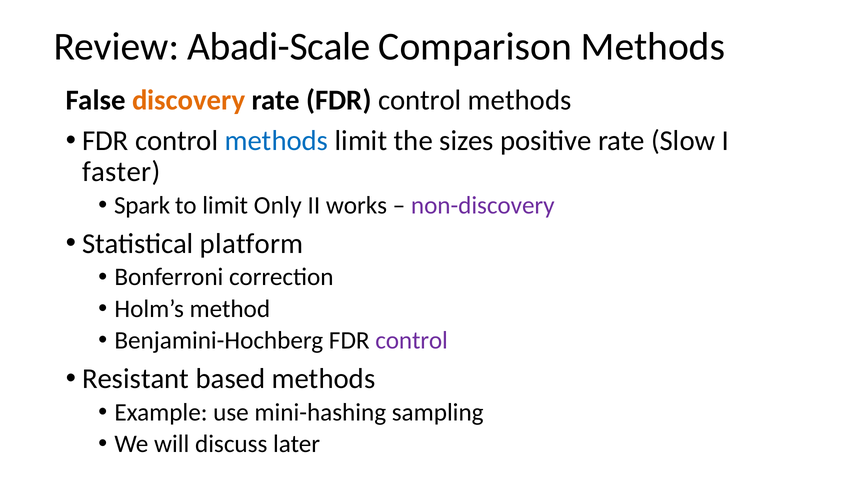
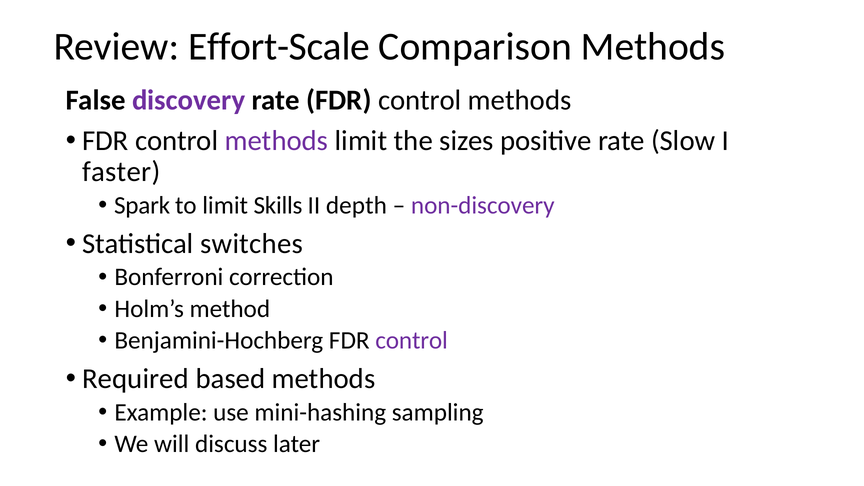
Abadi-Scale: Abadi-Scale -> Effort-Scale (279, 47)
discovery colour: orange -> purple (189, 100)
methods colour: blue -> purple (276, 141)
Only: Only -> Skills (278, 205)
works: works -> depth (356, 205)
platform: platform -> switches (252, 244)
Resistant: Resistant -> Required (136, 379)
